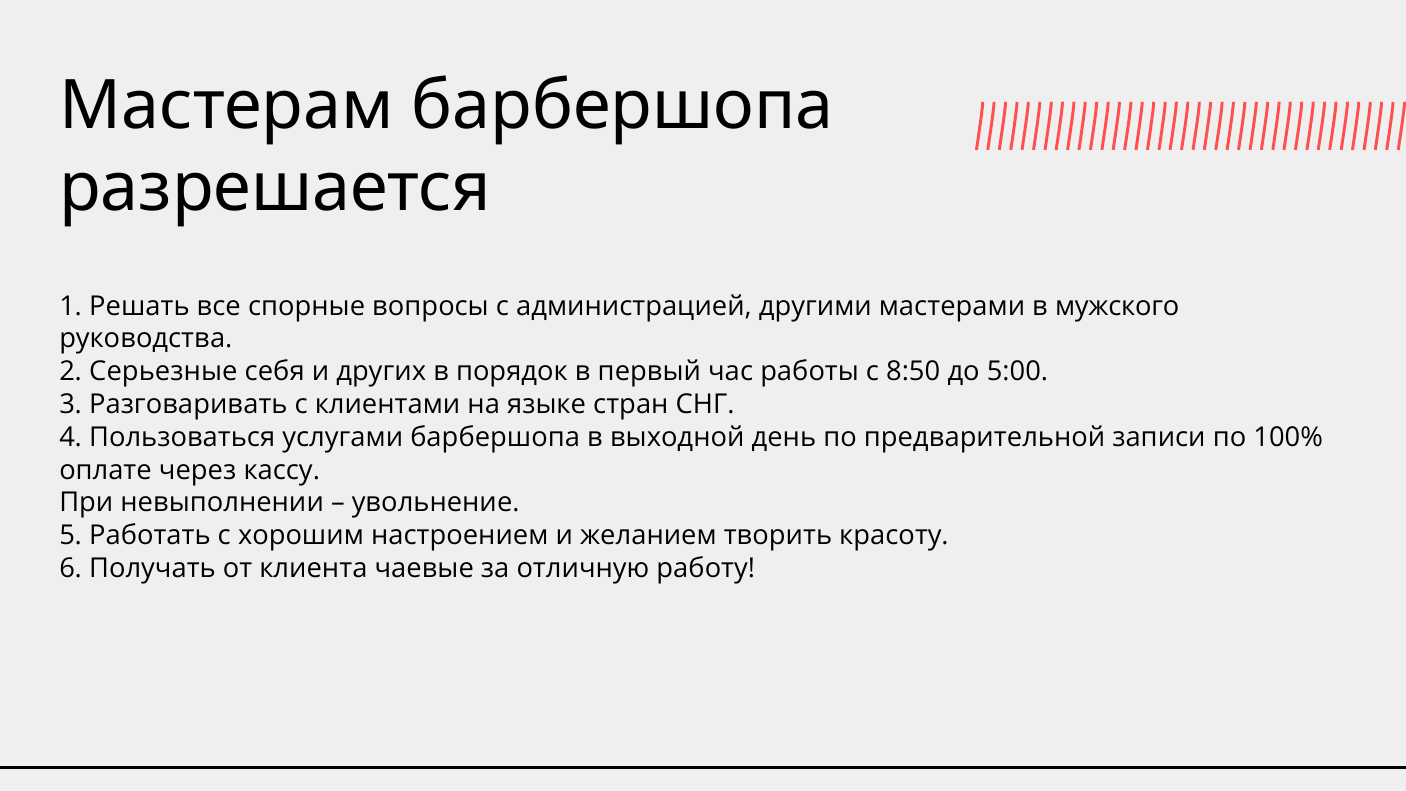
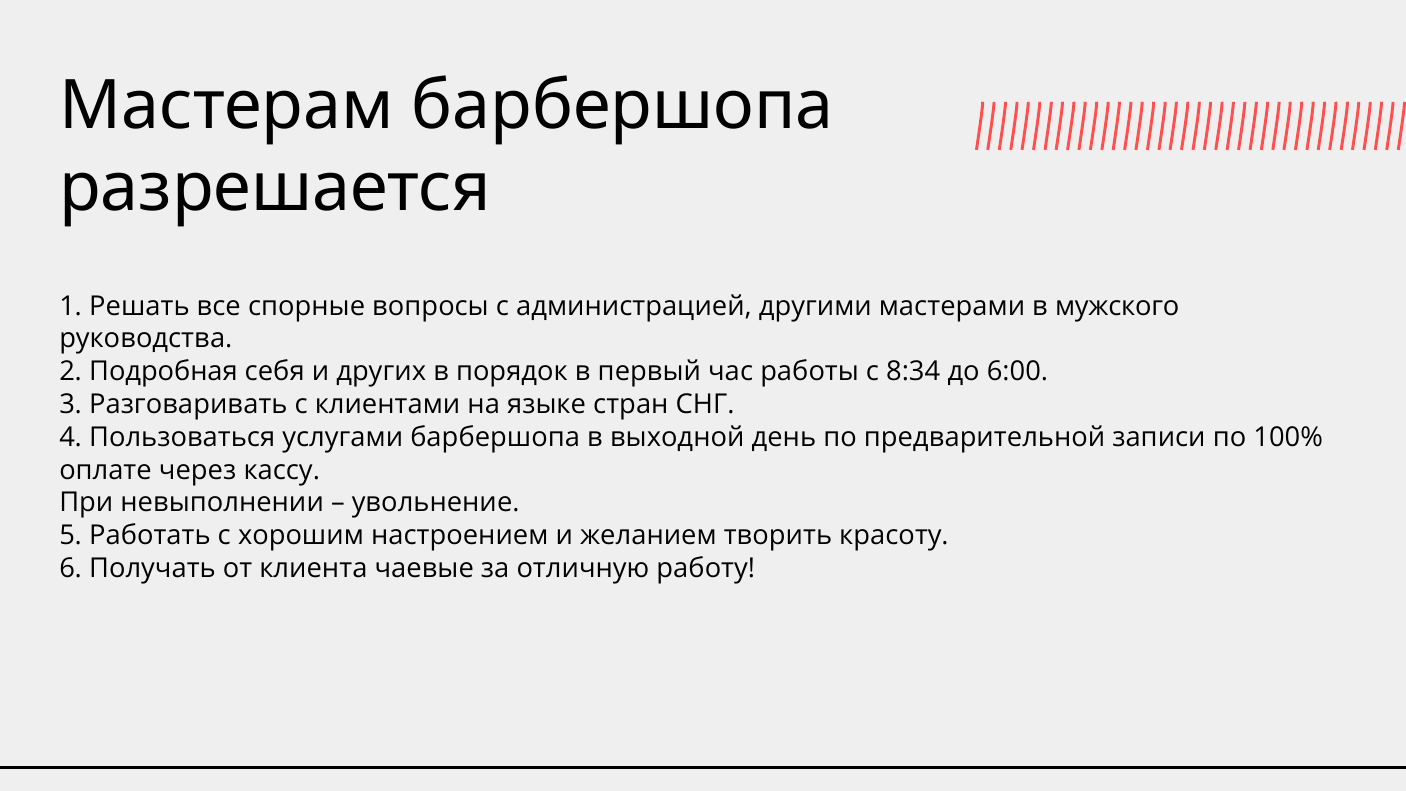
Серьезные: Серьезные -> Подробная (163, 372)
8:50: 8:50 -> 8:34 (913, 372)
5:00: 5:00 -> 6:00 (1017, 372)
